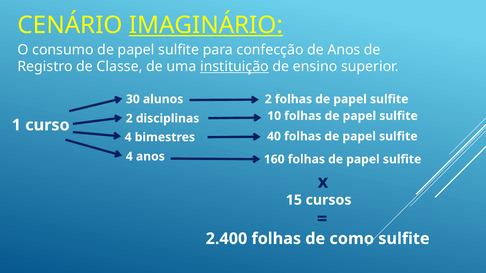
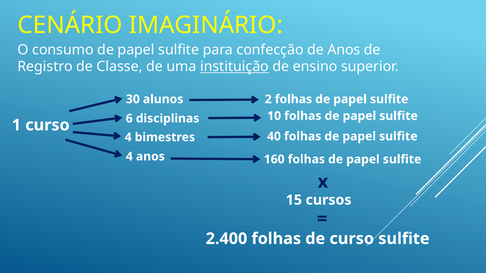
IMAGINÁRIO underline: present -> none (206, 25)
curso 2: 2 -> 6 (129, 119)
de como: como -> curso (352, 239)
